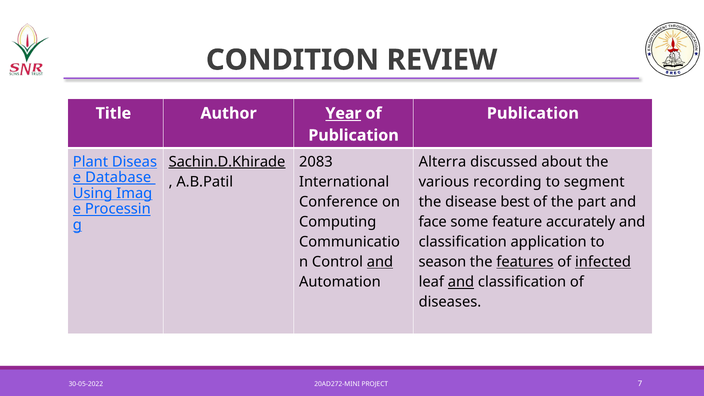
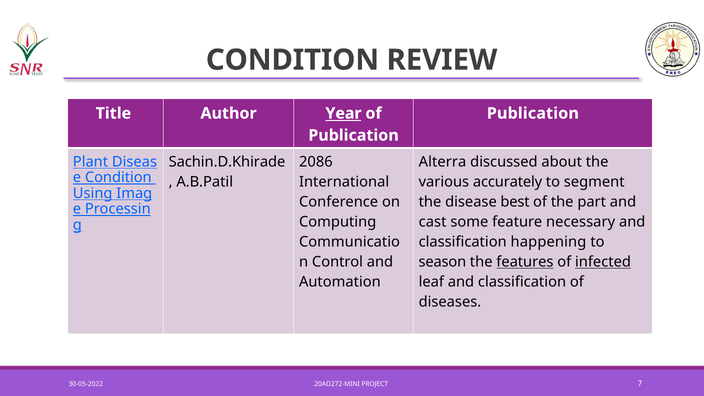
Sachin.D.Khirade underline: present -> none (227, 162)
2083: 2083 -> 2086 (316, 162)
Database: Database -> Condition (118, 177)
recording: recording -> accurately (508, 182)
face: face -> cast (433, 222)
accurately: accurately -> necessary (581, 222)
application: application -> happening (548, 242)
and underline: present -> none (380, 262)
and underline: present -> none (461, 282)
